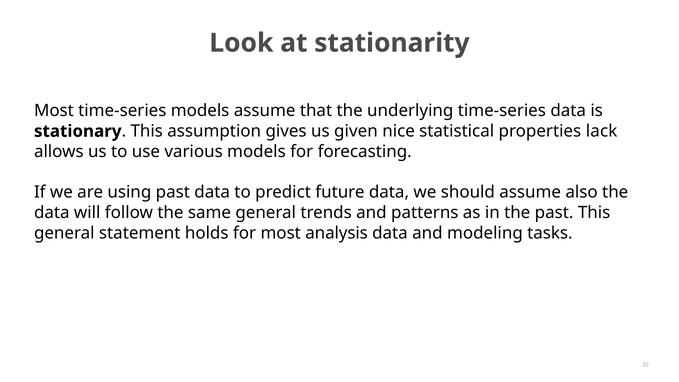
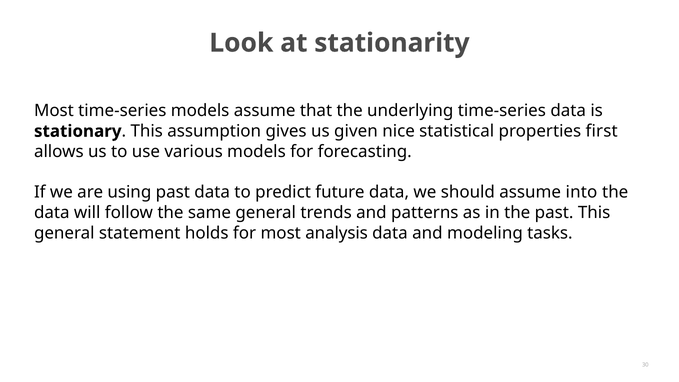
lack: lack -> first (602, 131)
also: also -> into (581, 192)
